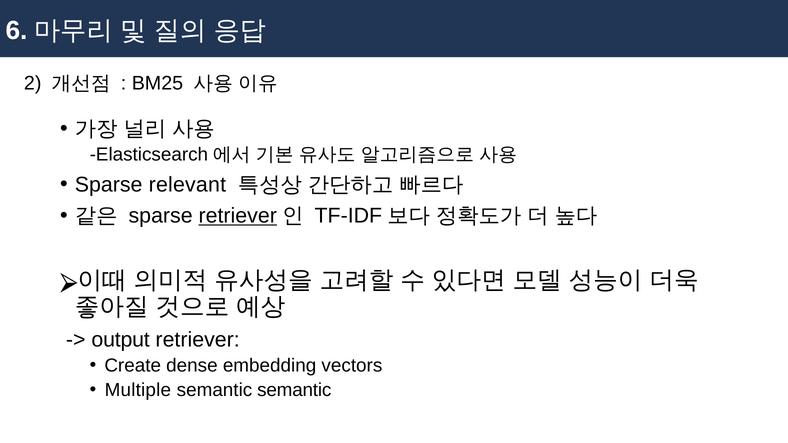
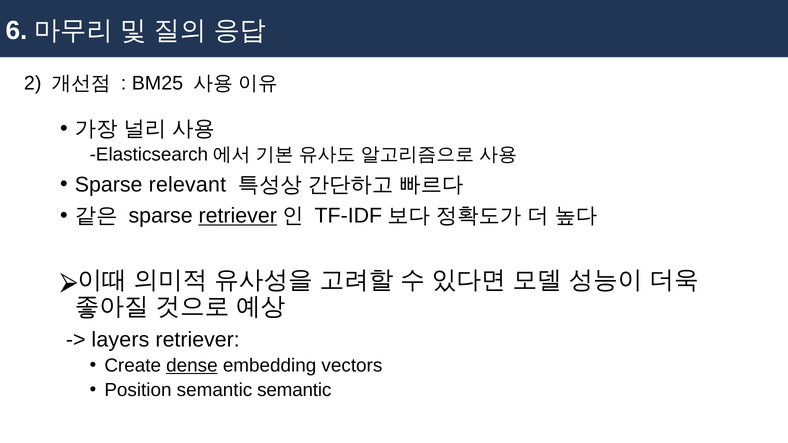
output: output -> layers (120, 340)
dense underline: none -> present (192, 366)
Multiple: Multiple -> Position (138, 390)
